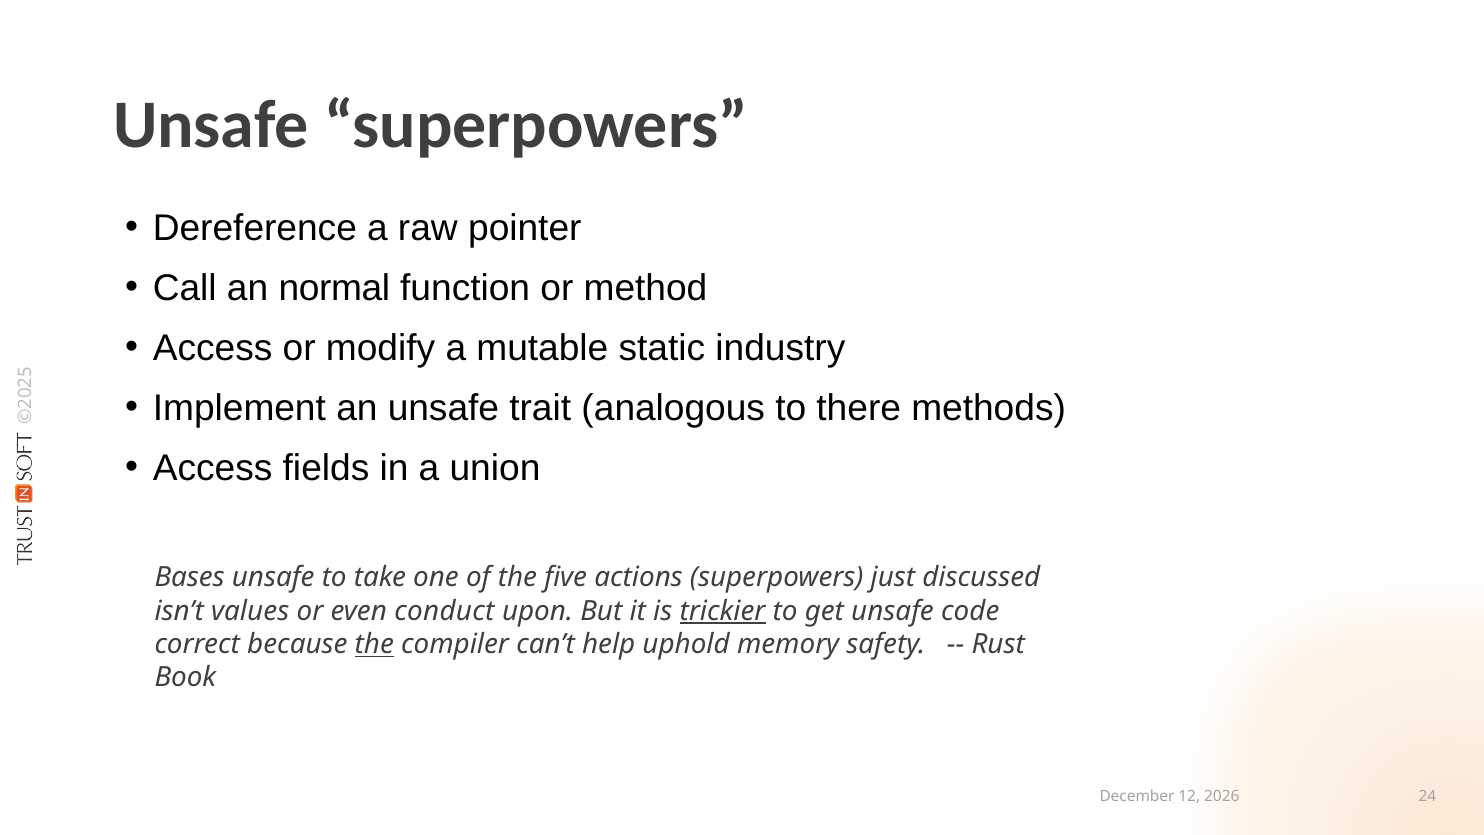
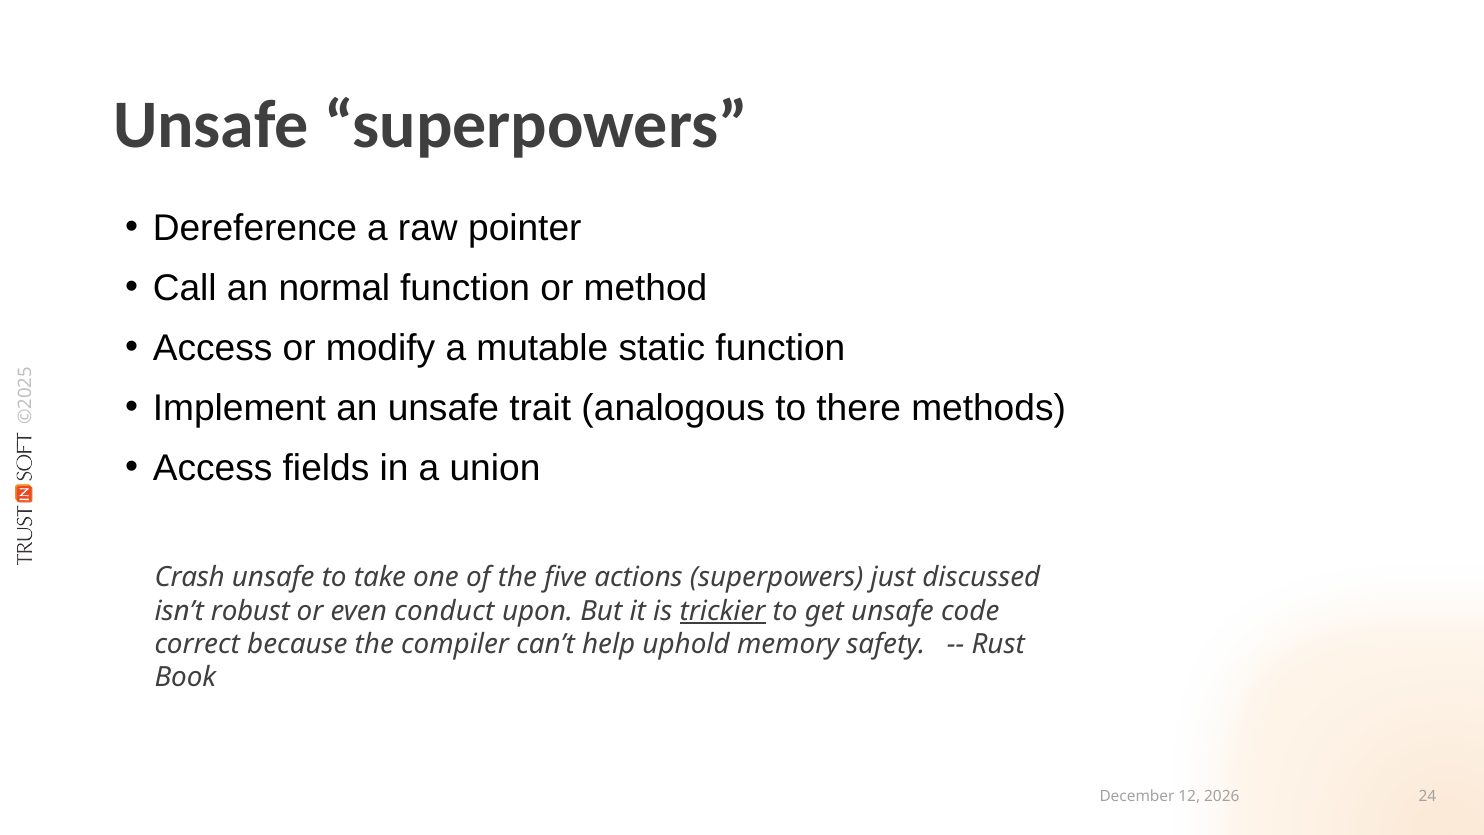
static industry: industry -> function (780, 349)
Bases: Bases -> Crash (190, 577)
values: values -> robust (250, 611)
the underline: present -> none (374, 644)
